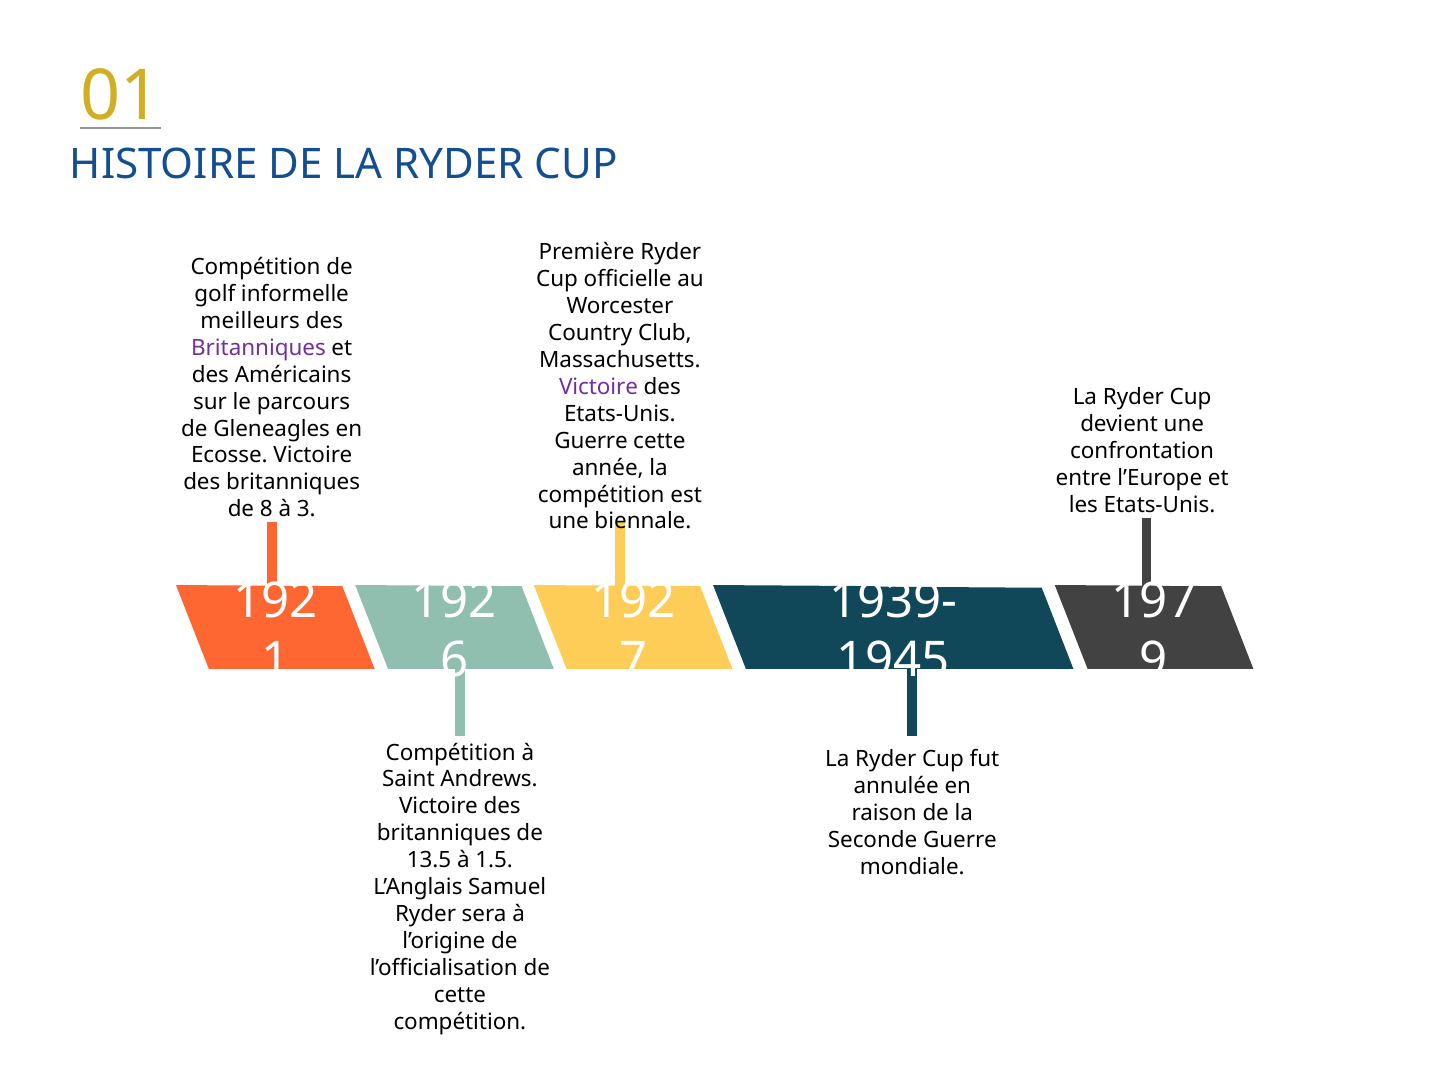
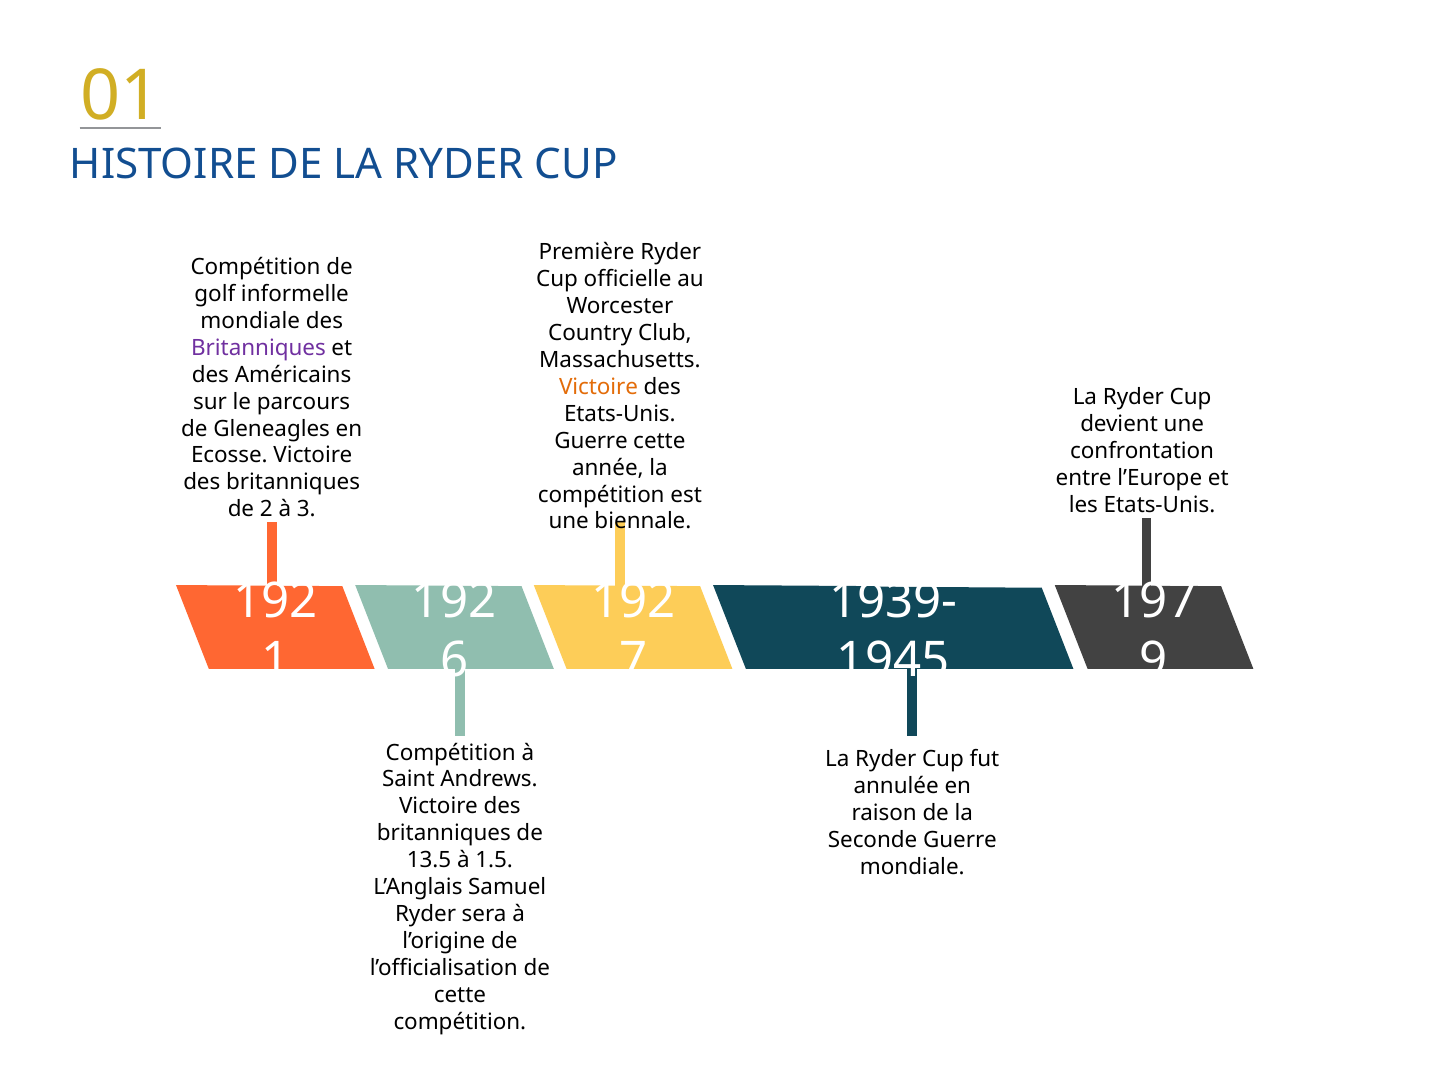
meilleurs: meilleurs -> mondiale (250, 321)
Victoire colour: purple -> orange (599, 387)
8: 8 -> 2 (266, 509)
